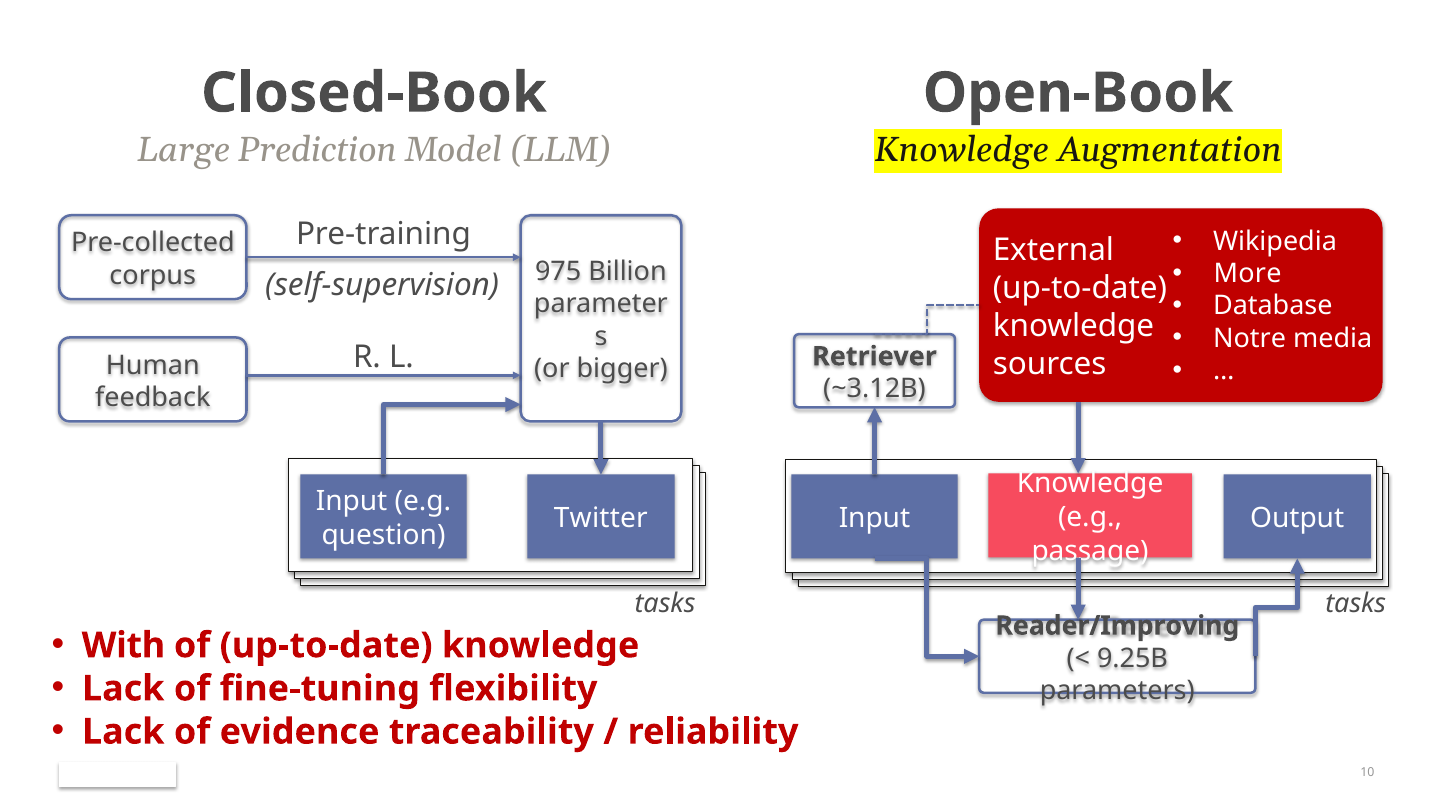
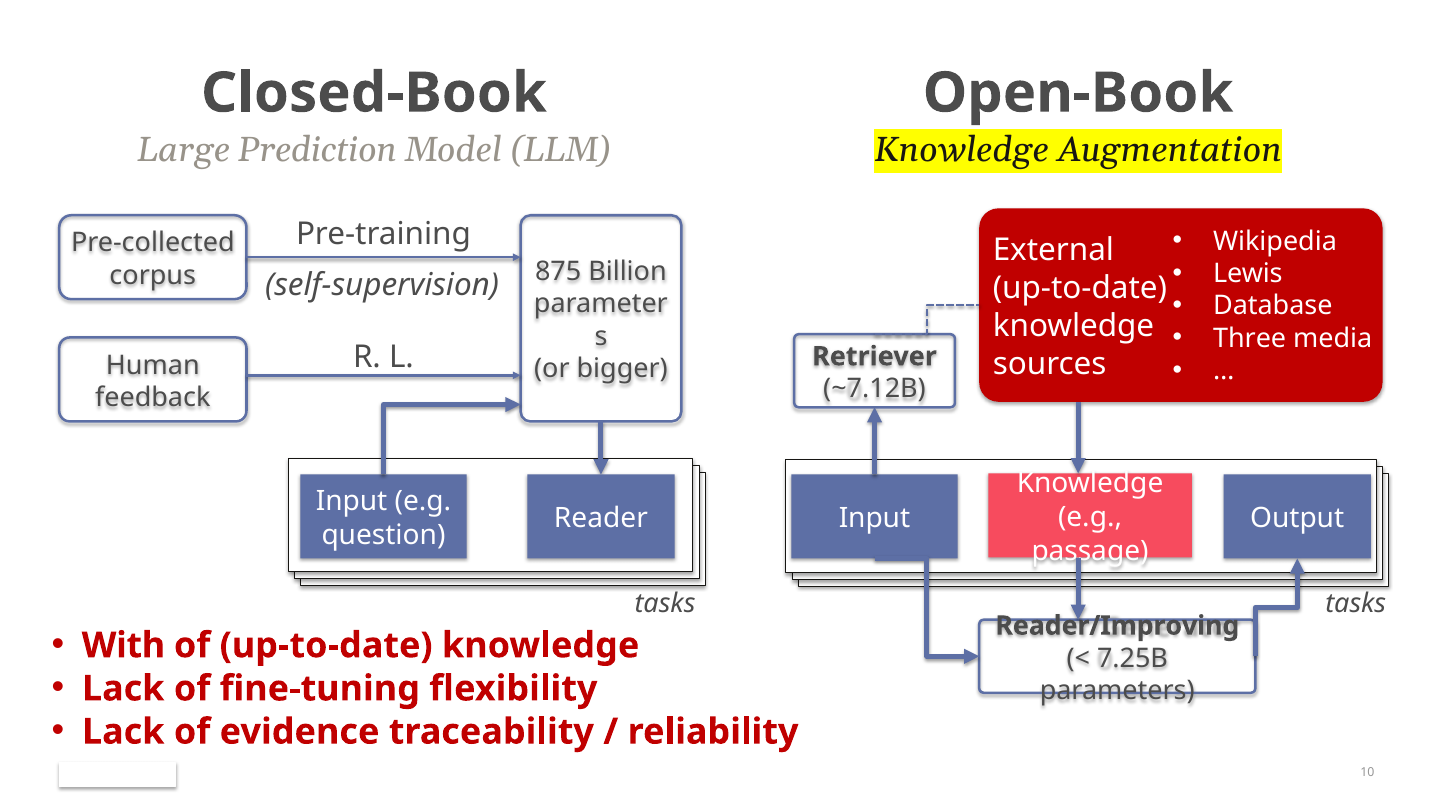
More: More -> Lewis (1248, 274)
975: 975 -> 875 (558, 272)
Notre: Notre -> Three (1250, 339)
~3.12B: ~3.12B -> ~7.12B (875, 389)
Twitter: Twitter -> Reader (601, 519)
9.25B: 9.25B -> 7.25B (1133, 658)
